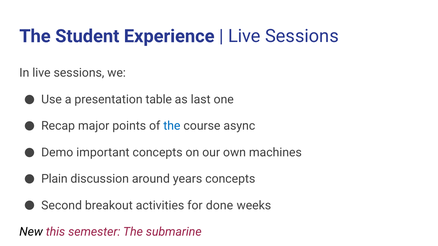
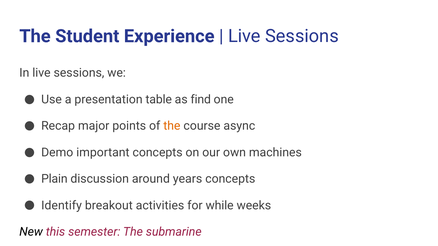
last: last -> find (201, 100)
the colour: blue -> orange (172, 126)
Second: Second -> Identify (62, 206)
done: done -> while (220, 206)
